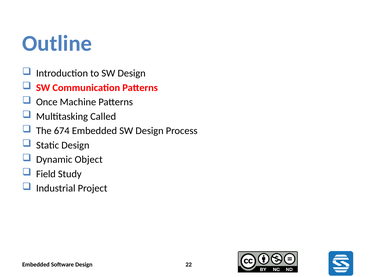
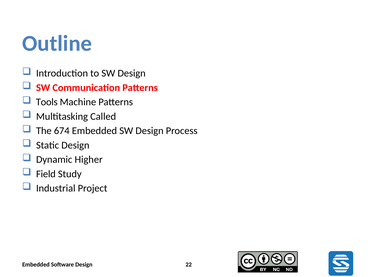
Once: Once -> Tools (47, 102)
Object: Object -> Higher (89, 160)
